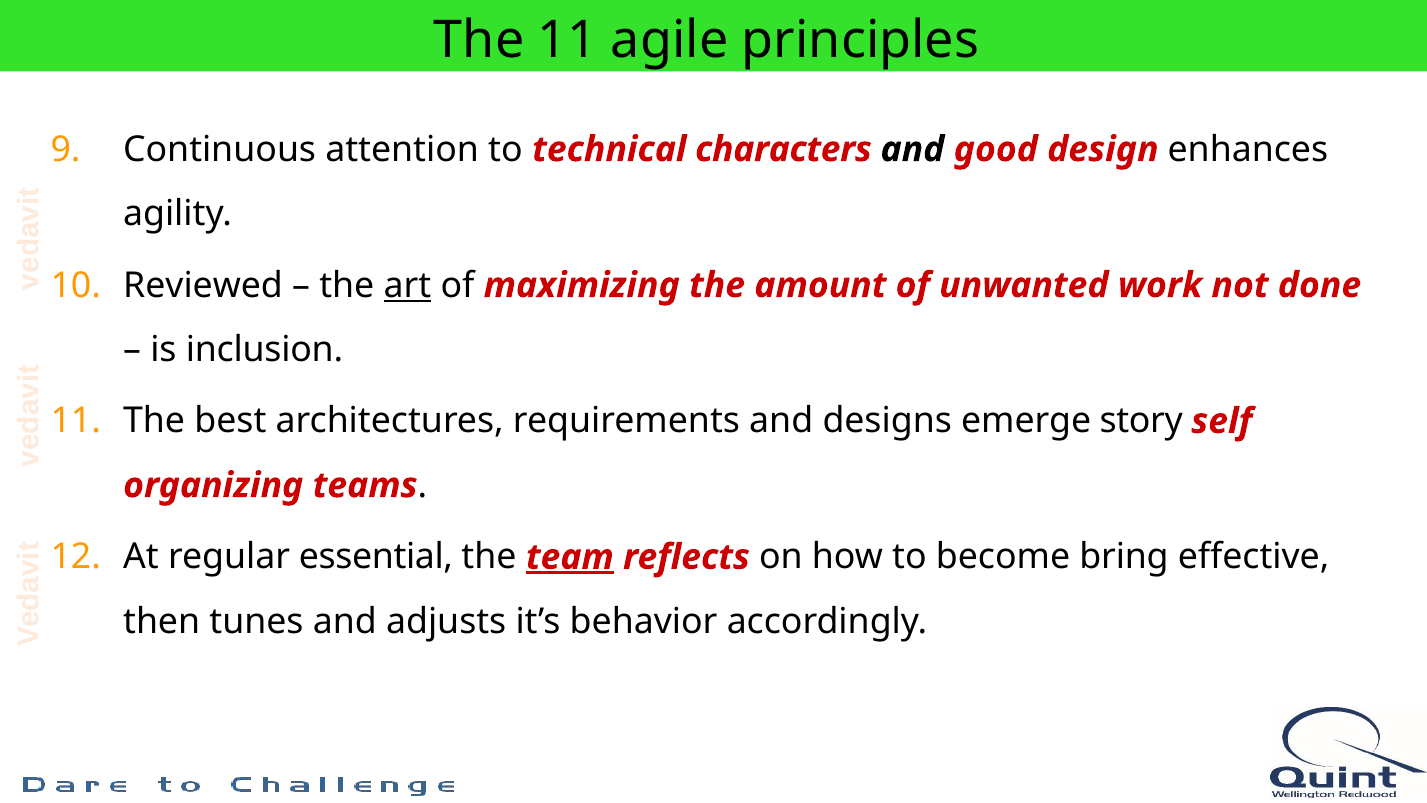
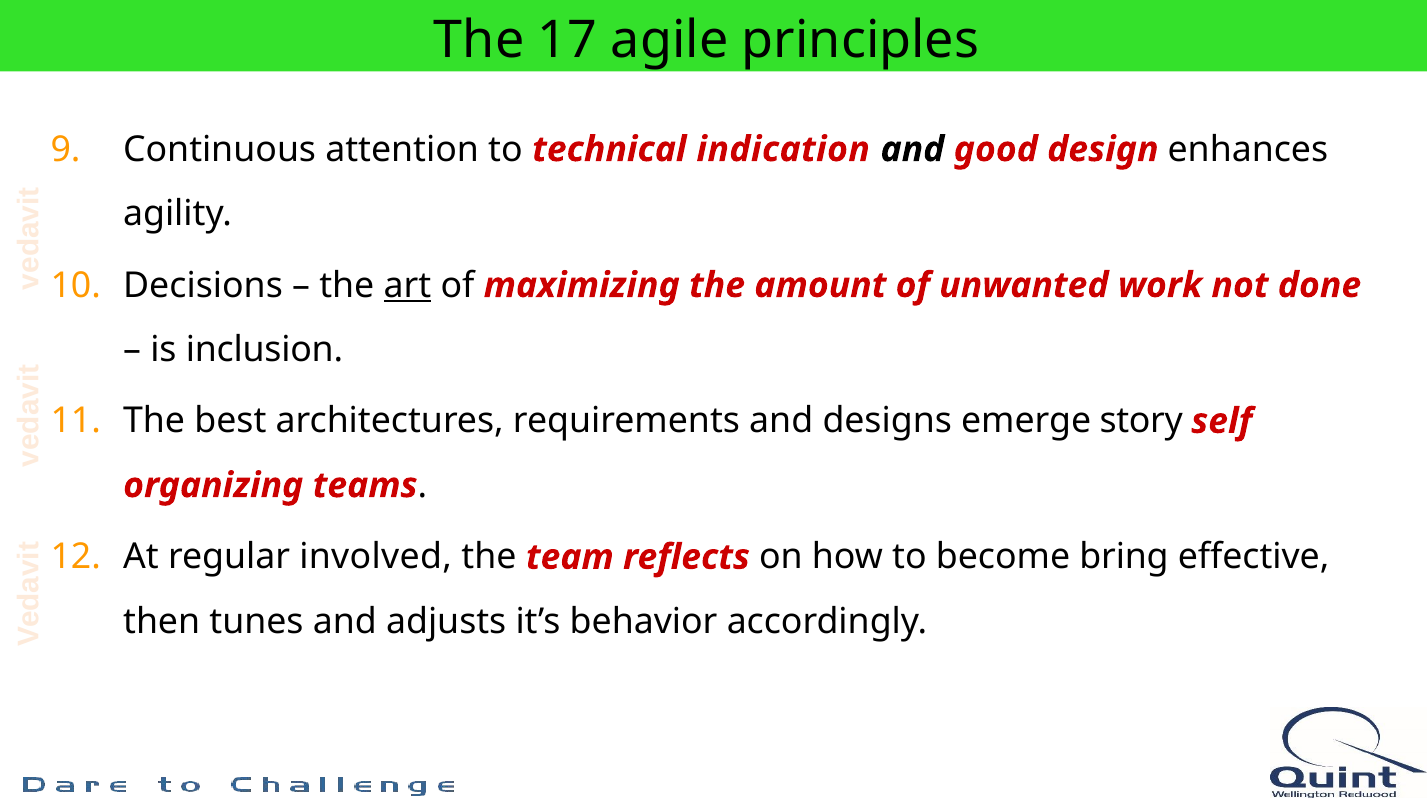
The 11: 11 -> 17 (568, 40)
characters: characters -> indication (783, 149)
Reviewed: Reviewed -> Decisions (203, 285)
essential: essential -> involved (376, 557)
team underline: present -> none (570, 557)
